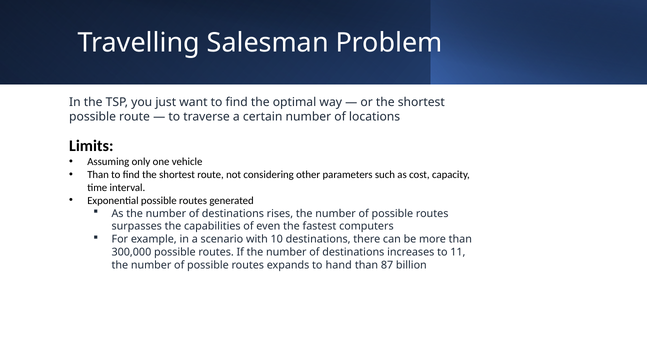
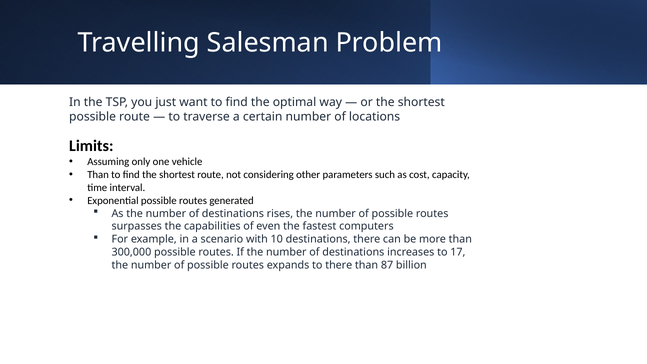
11: 11 -> 17 (458, 252)
to hand: hand -> there (339, 265)
